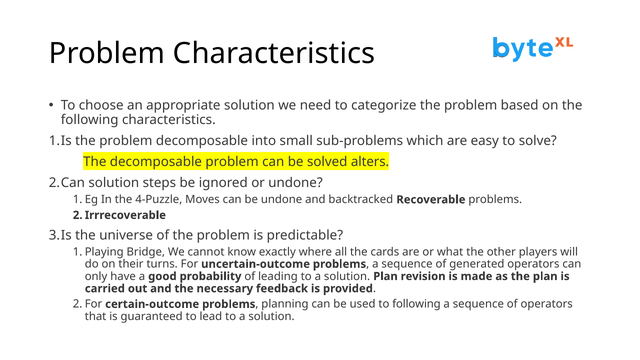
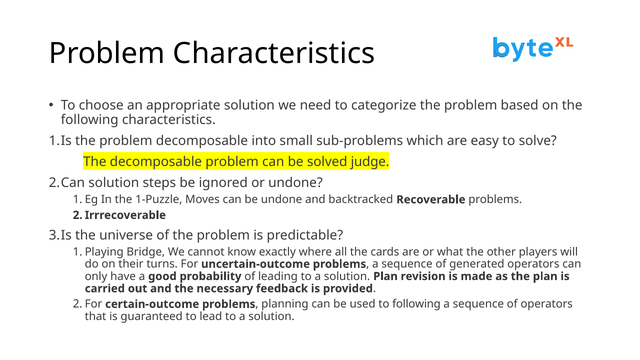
alters: alters -> judge (370, 162)
4-Puzzle: 4-Puzzle -> 1-Puzzle (159, 200)
